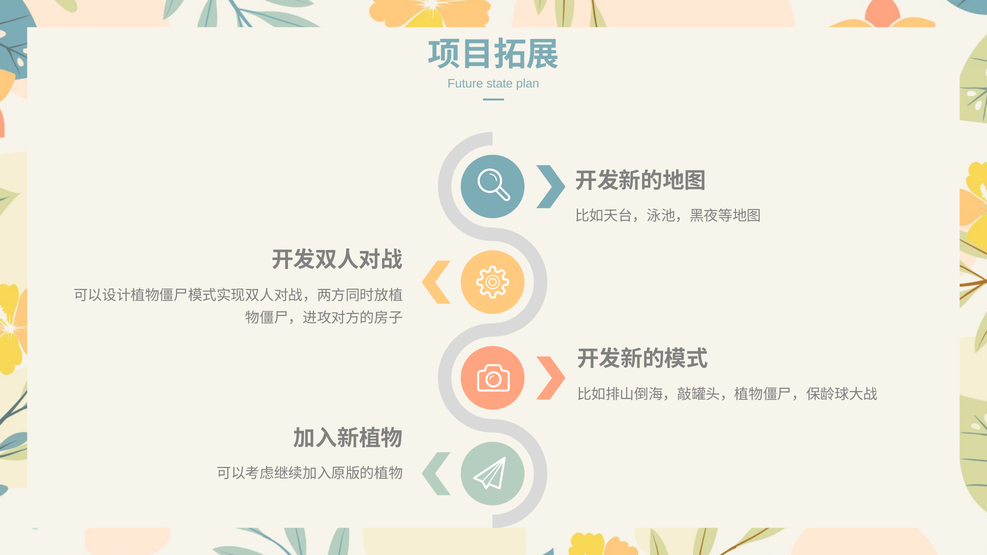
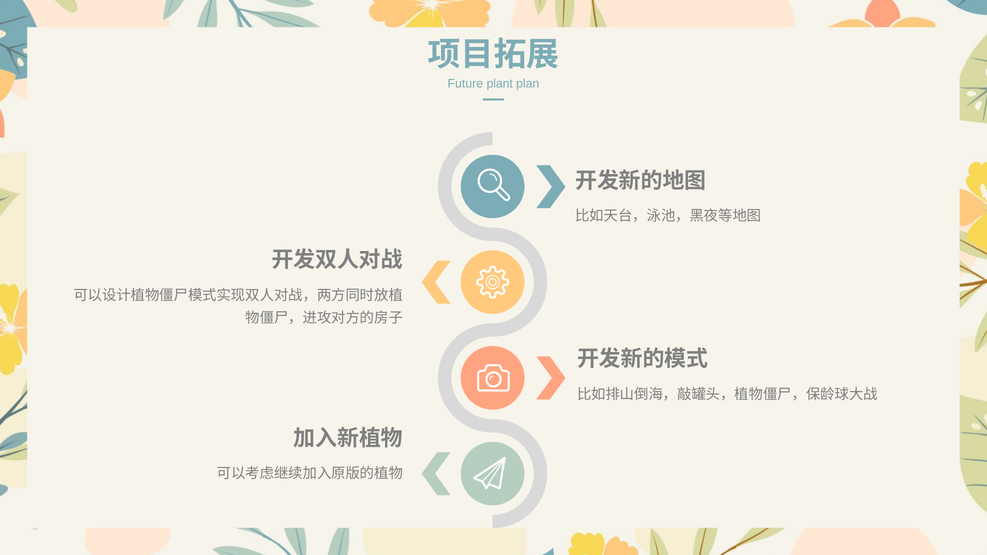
state: state -> plant (500, 84)
